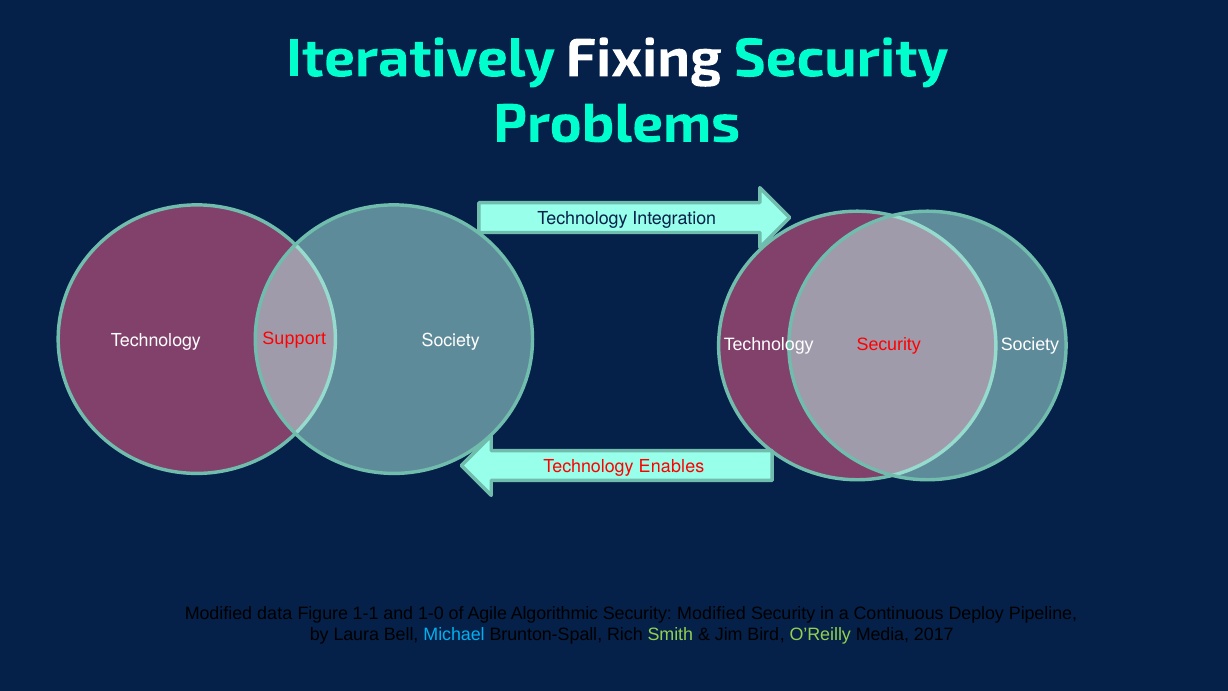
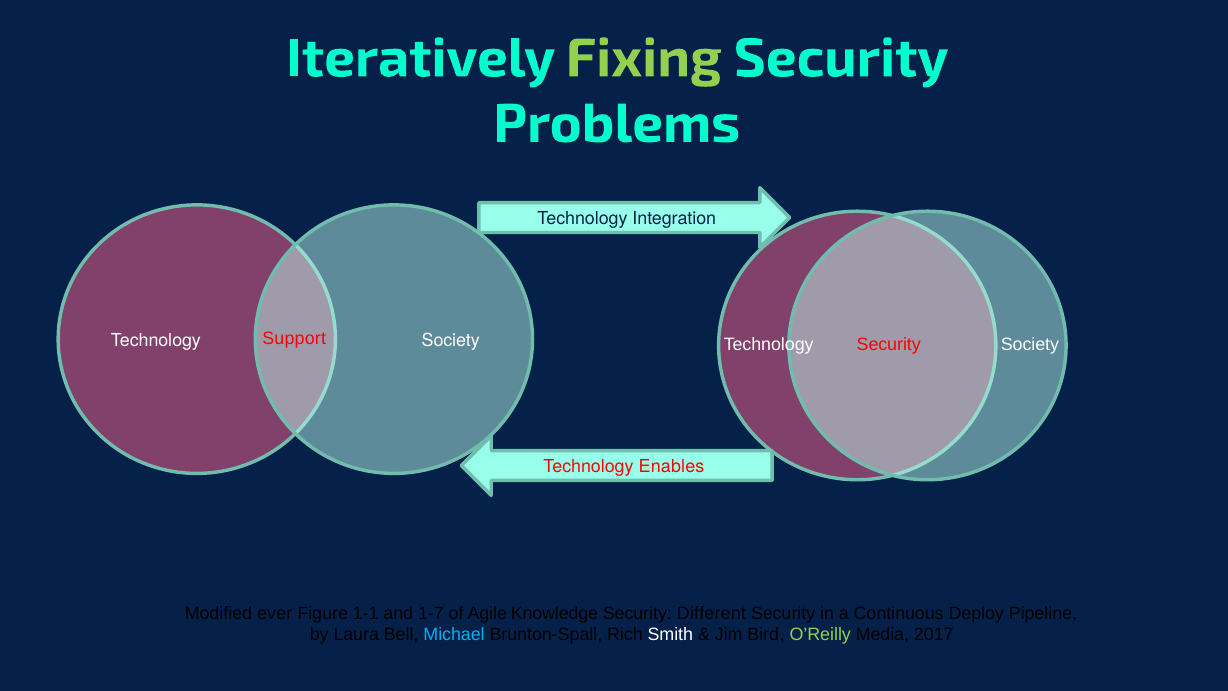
Fixing colour: white -> light green (644, 58)
data: data -> ever (275, 613)
1-0: 1-0 -> 1-7 (431, 613)
Algorithmic: Algorithmic -> Knowledge (554, 613)
Security Modified: Modified -> Different (711, 613)
Smith colour: light green -> white (670, 635)
